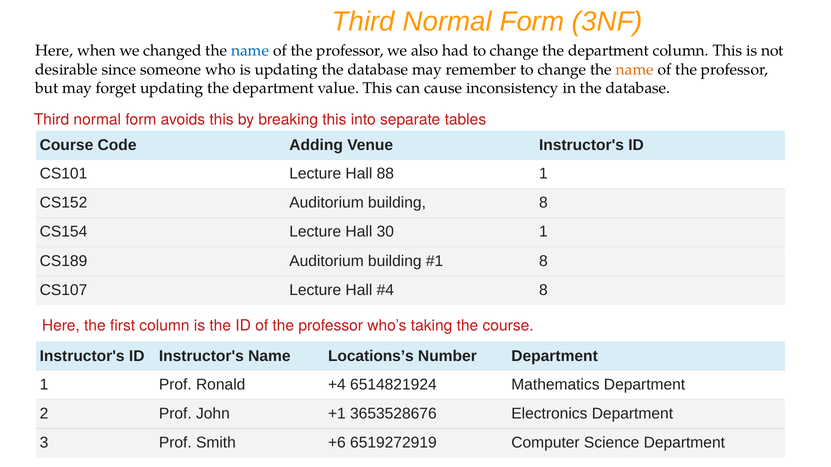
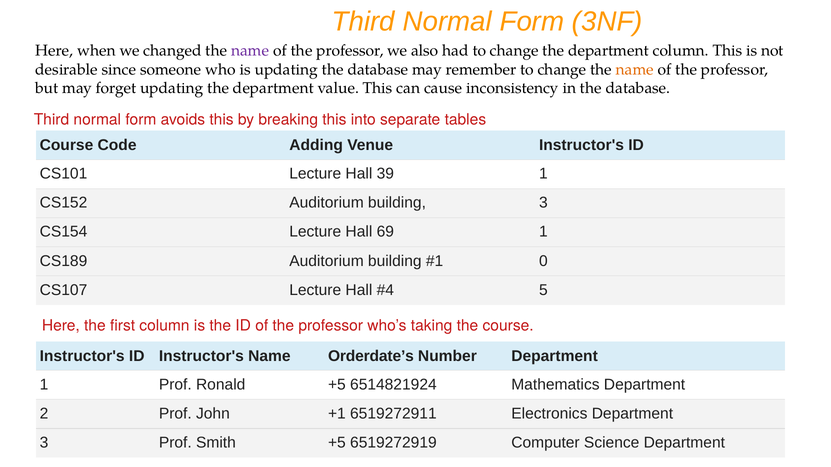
name colour: blue -> purple (250, 51)
88: 88 -> 39 (385, 174)
building 8: 8 -> 3 (543, 203)
30: 30 -> 69 (385, 232)
8: 8 -> 0 (543, 261)
8: 8 -> 5 (543, 290)
Locations’s: Locations’s -> Orderdate’s (371, 356)
Ronald +4: +4 -> +5 (337, 385)
3653528676: 3653528676 -> 6519272911 (393, 414)
Smith +6: +6 -> +5 (337, 443)
